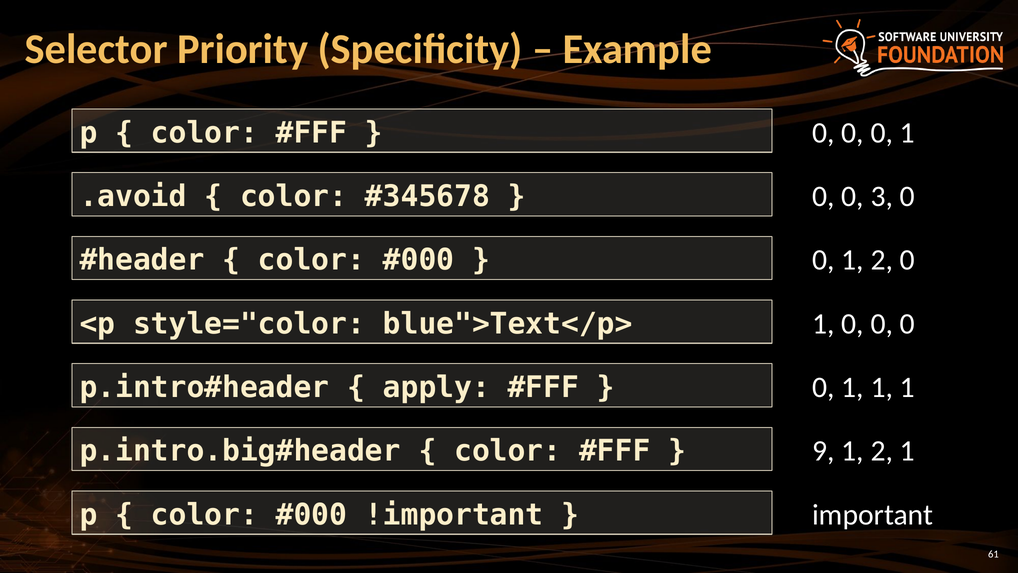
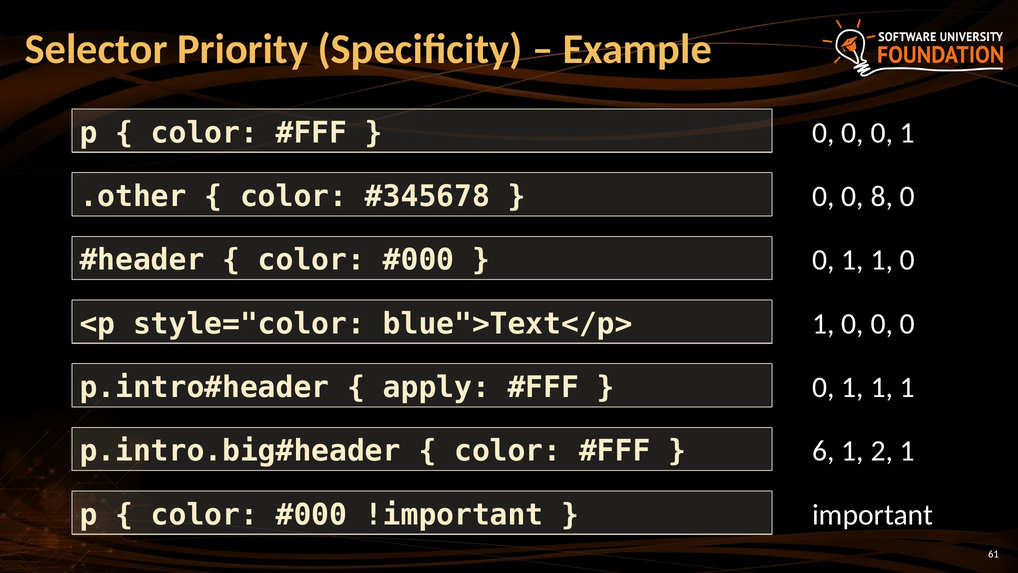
.avoid: .avoid -> .other (133, 196)
3: 3 -> 8 (882, 196)
2: 2 -> 1 (882, 260)
9: 9 -> 6 (824, 451)
